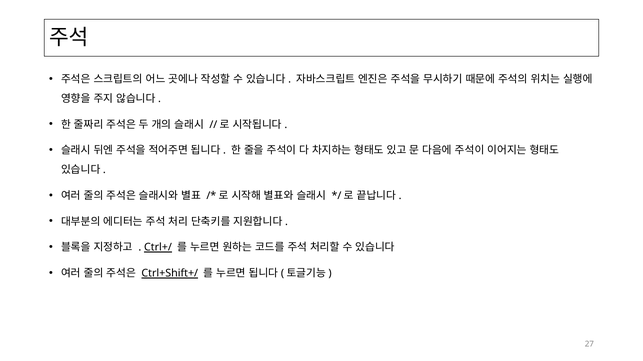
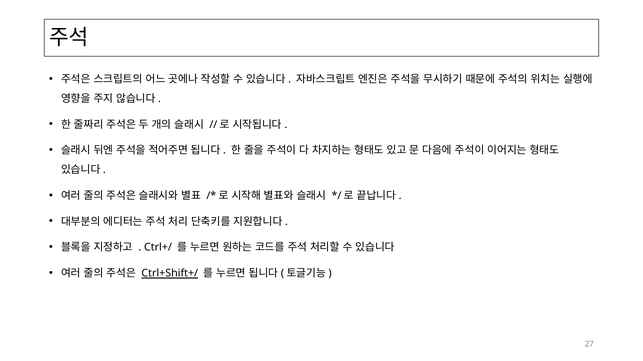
Ctrl+/ underline: present -> none (158, 248)
